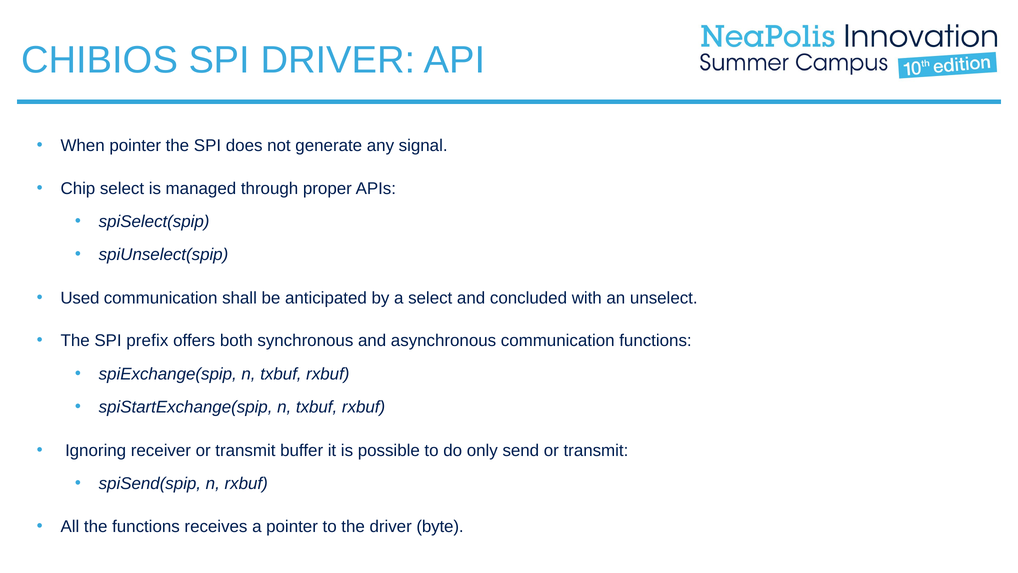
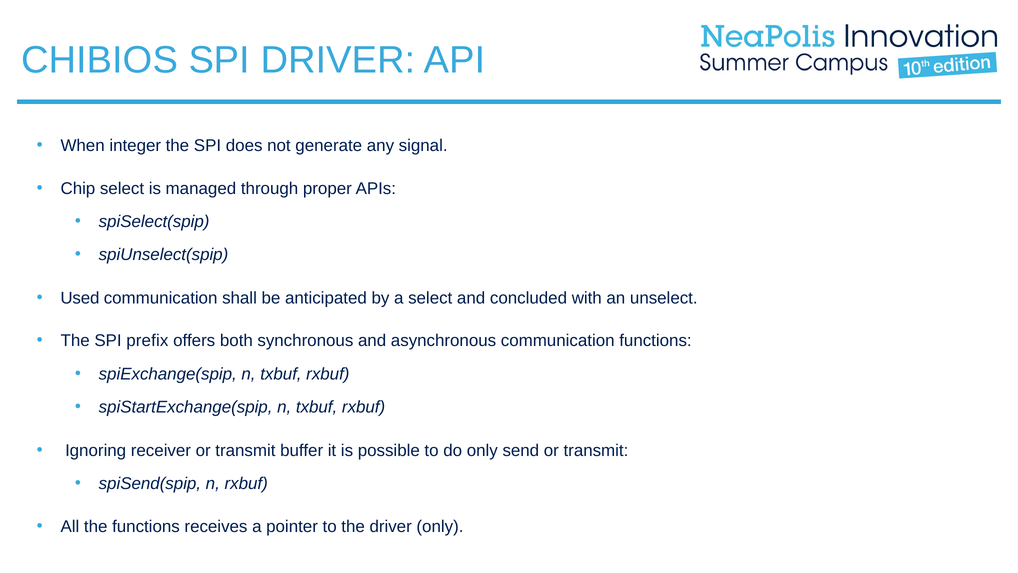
When pointer: pointer -> integer (135, 146)
driver byte: byte -> only (440, 526)
